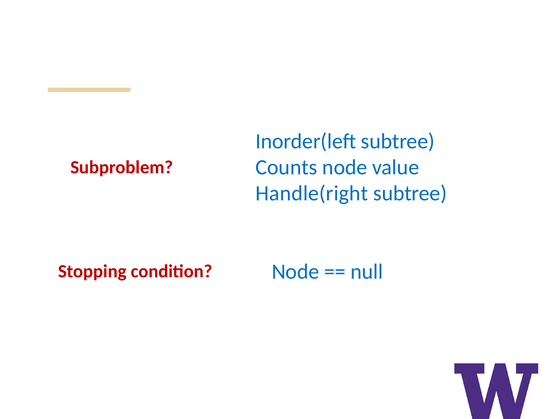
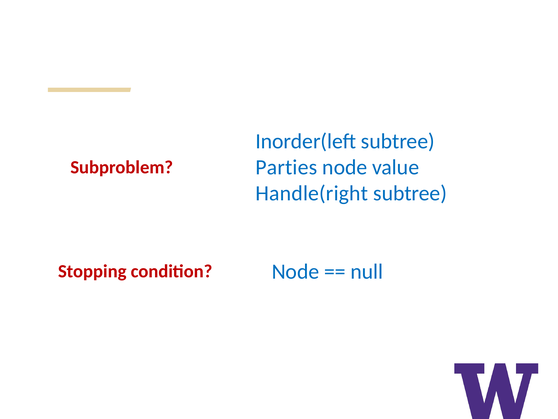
Counts: Counts -> Parties (286, 167)
